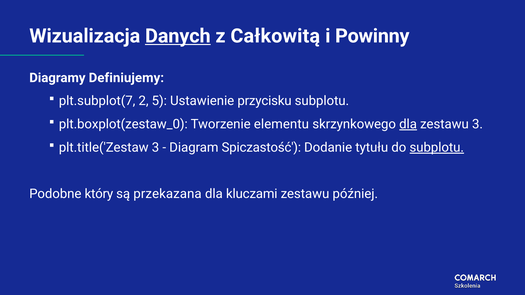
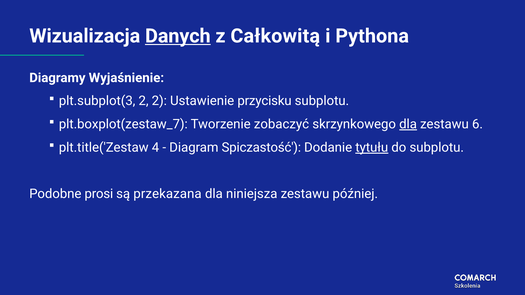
Powinny: Powinny -> Pythona (372, 36)
Definiujemy: Definiujemy -> Wyjaśnienie (126, 78)
plt.subplot(7: plt.subplot(7 -> plt.subplot(3 (97, 101)
2 5: 5 -> 2 (159, 101)
plt.boxplot(zestaw_0: plt.boxplot(zestaw_0 -> plt.boxplot(zestaw_7 (123, 124)
elementu: elementu -> zobaczyć (281, 124)
zestawu 3: 3 -> 6 (477, 124)
plt.title('Zestaw 3: 3 -> 4 (156, 148)
tytułu underline: none -> present (372, 148)
subplotu underline: present -> none (437, 148)
który: który -> prosi (99, 194)
kluczami: kluczami -> niniejsza (252, 194)
